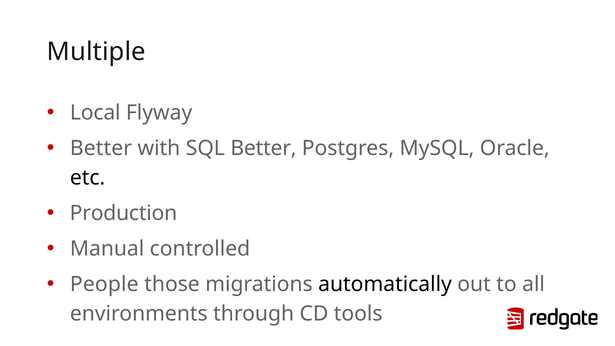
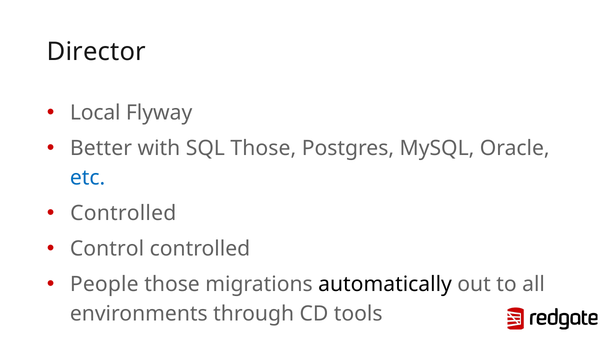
Multiple: Multiple -> Director (96, 52)
SQL Better: Better -> Those (263, 148)
etc colour: black -> blue (88, 178)
Production: Production -> Controlled (123, 213)
Manual: Manual -> Control (107, 249)
